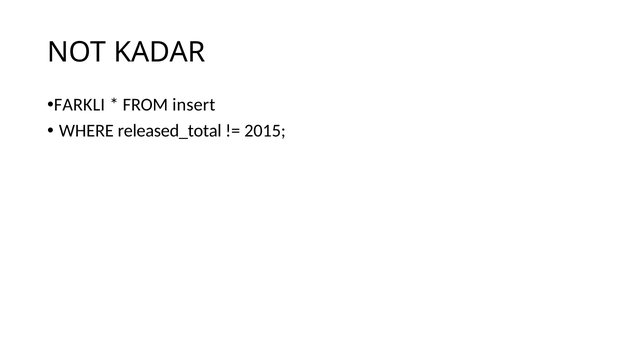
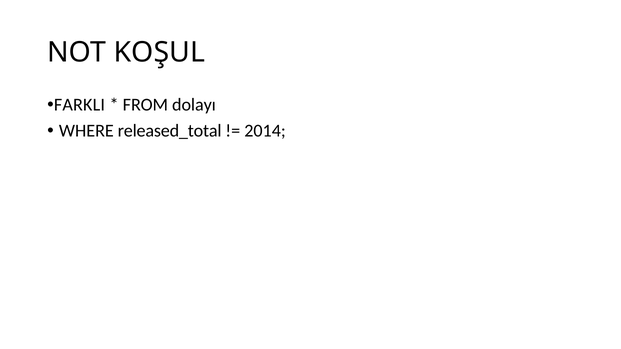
KADAR: KADAR -> KOŞUL (159, 52)
insert: insert -> dolayı (194, 105)
2015: 2015 -> 2014 (265, 131)
